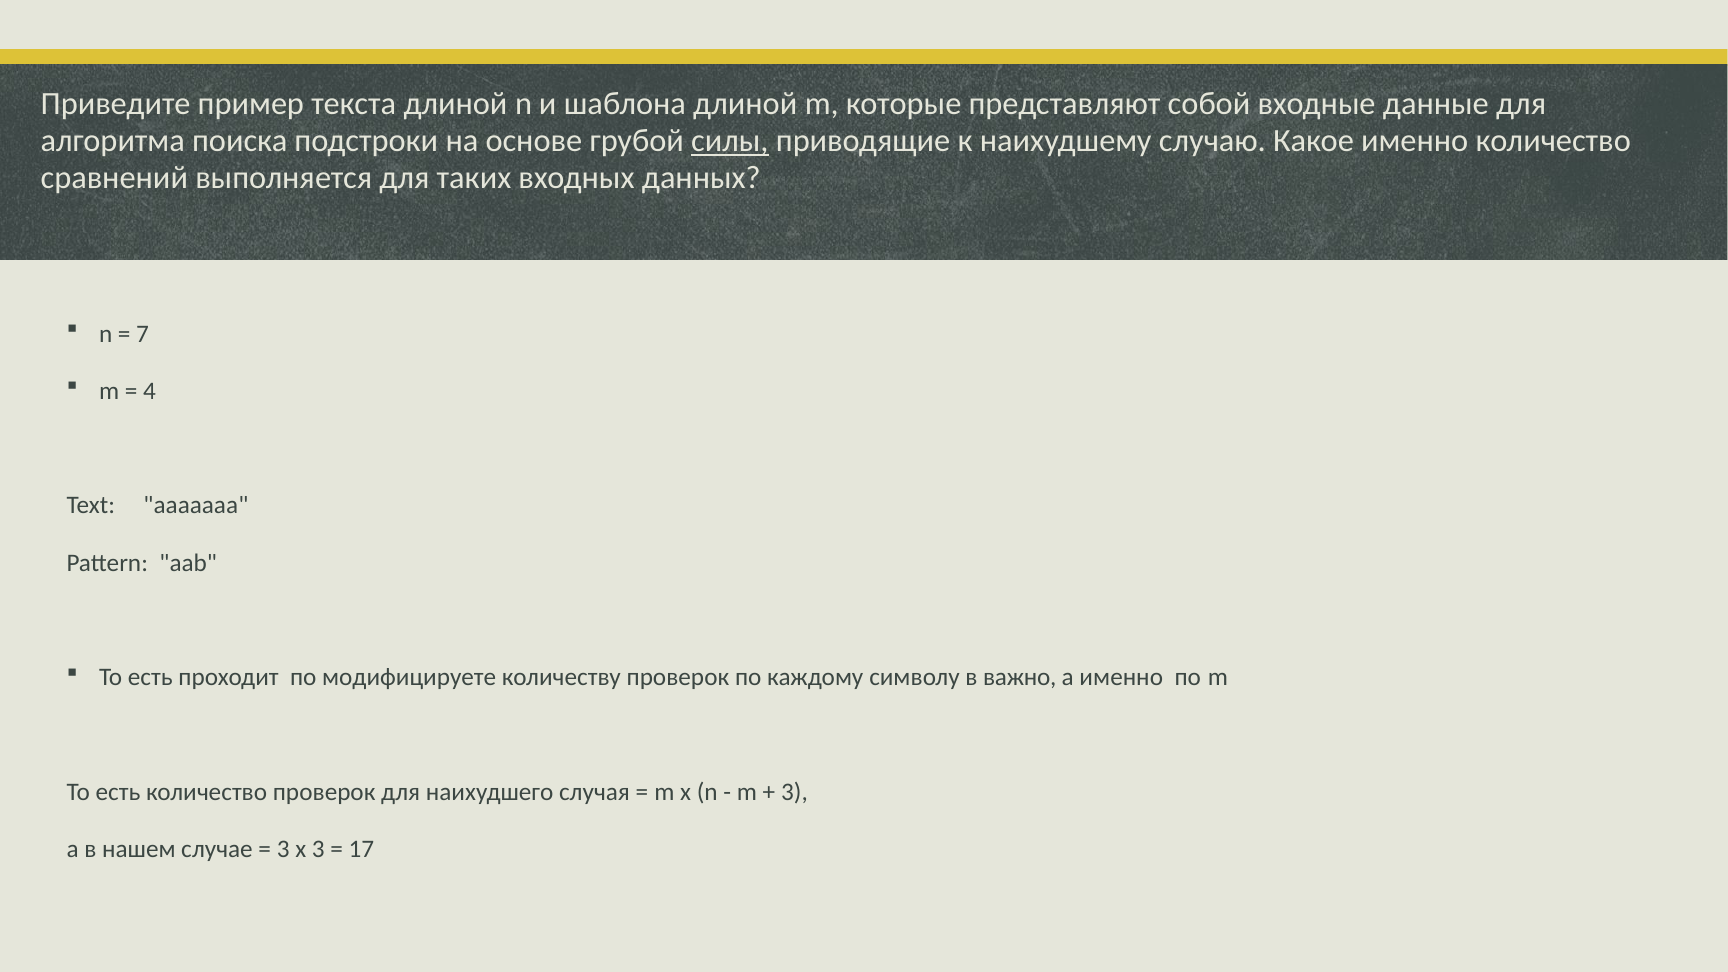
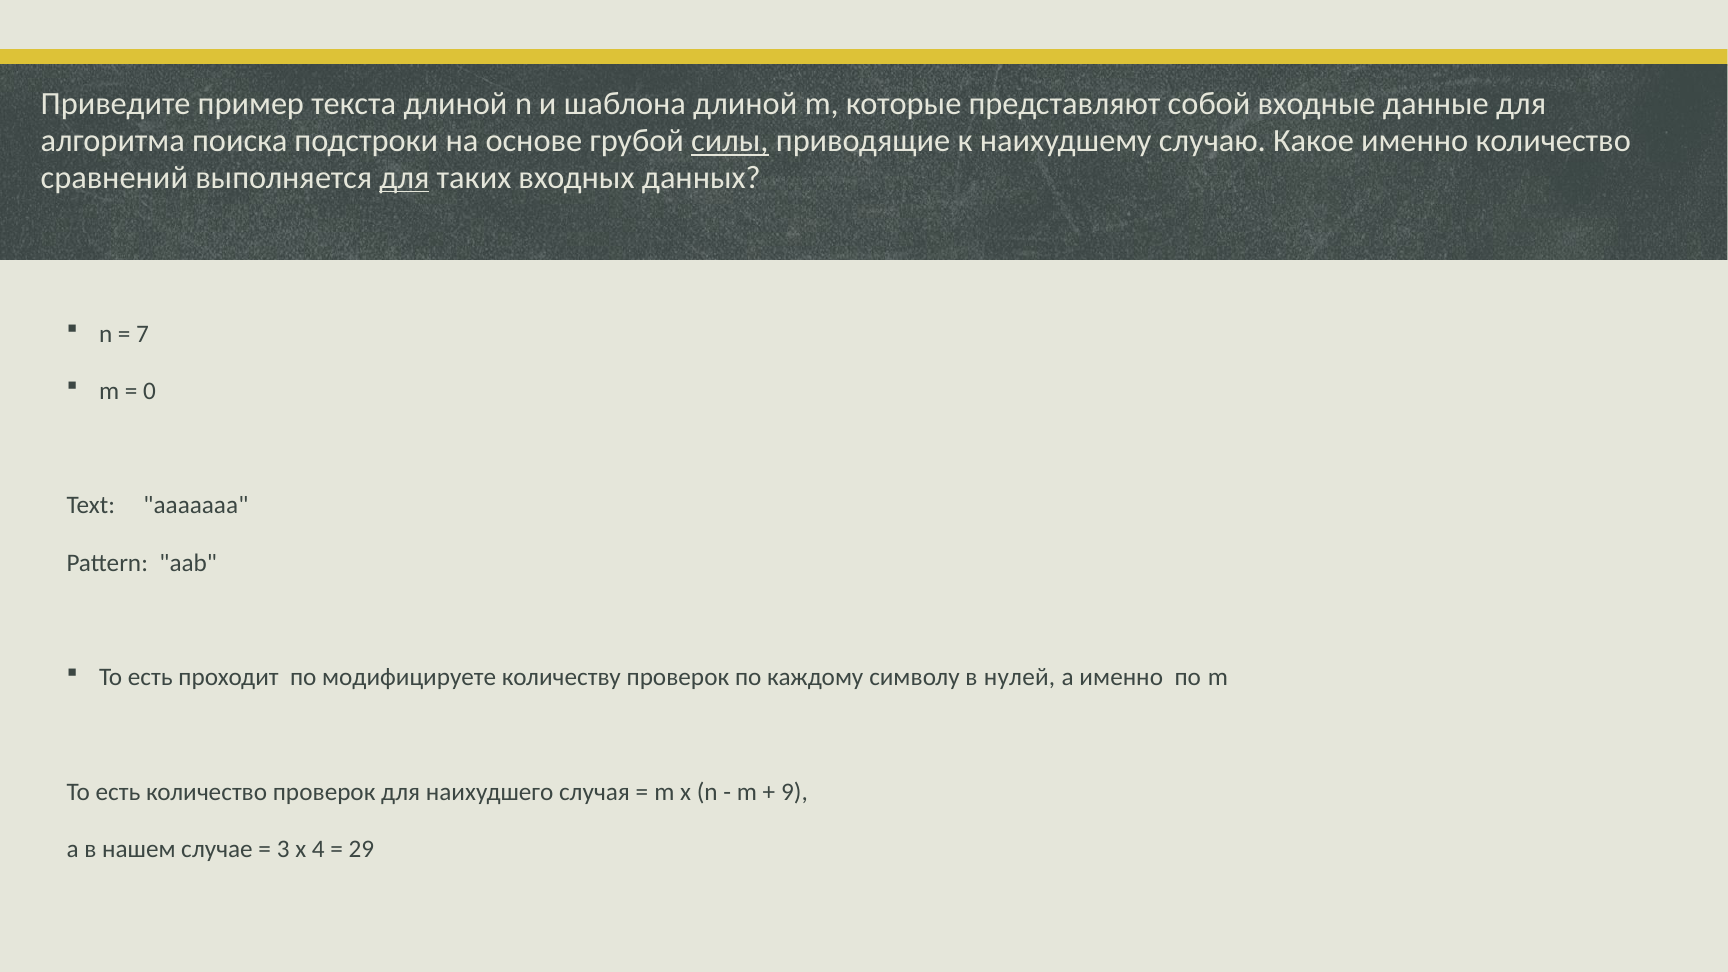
для underline: none -> present (404, 178)
4: 4 -> 0 (149, 391)
важно: важно -> нулей (1020, 677)
3: 3 -> 9 (794, 792)
х 3: 3 -> 4 (318, 849)
17: 17 -> 29 (361, 849)
